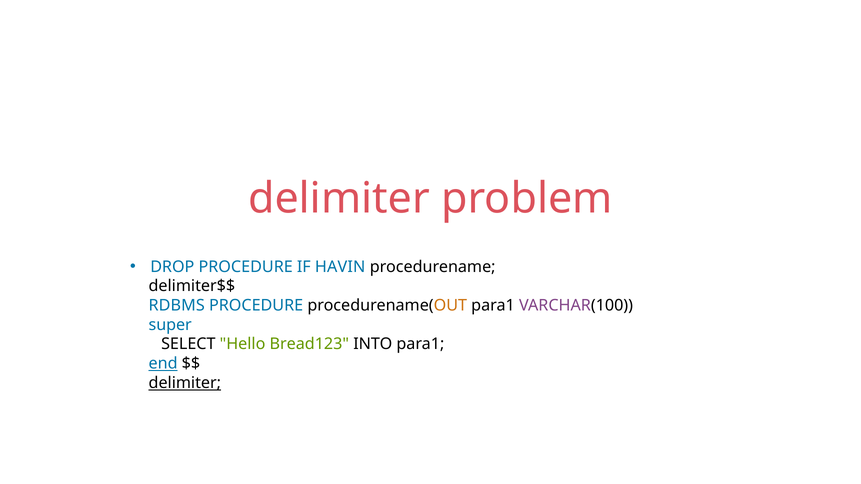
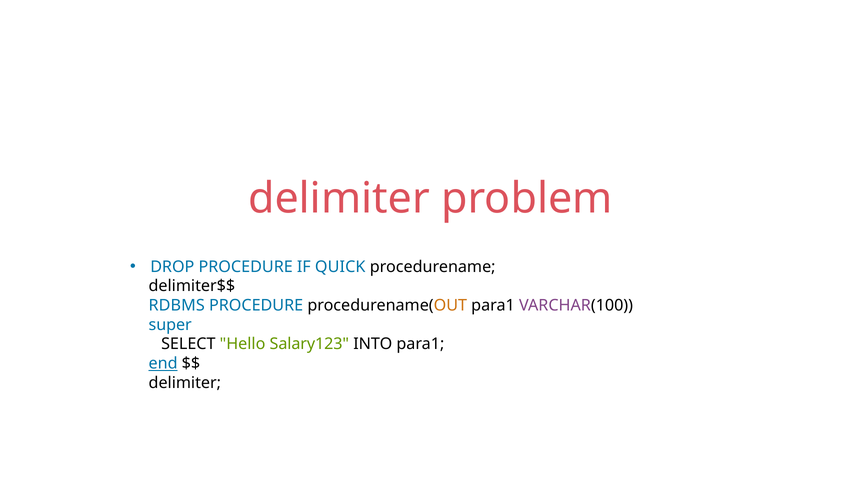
HAVIN: HAVIN -> QUICK (340, 267)
Bread123: Bread123 -> Salary123 (309, 344)
delimiter underline: present -> none (185, 383)
